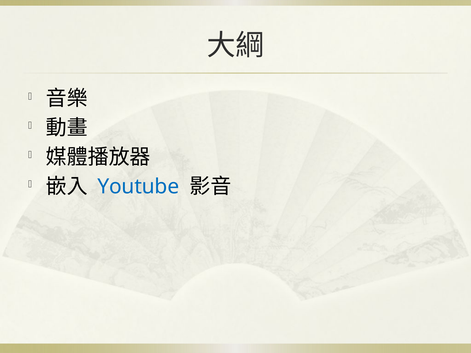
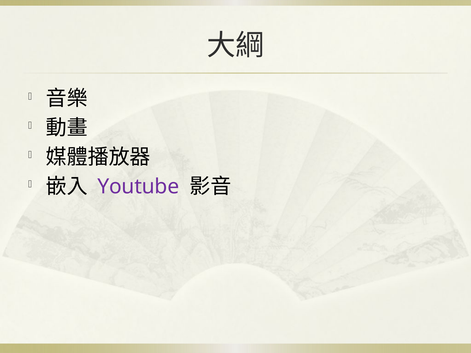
Youtube colour: blue -> purple (138, 187)
